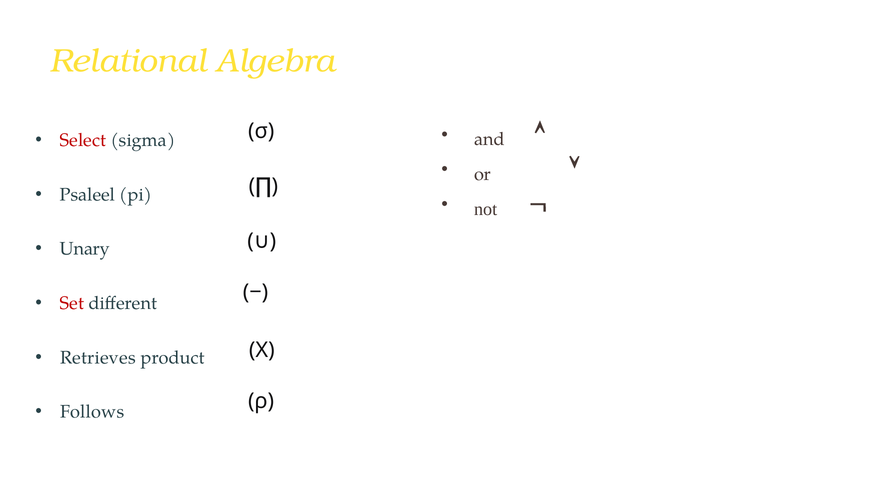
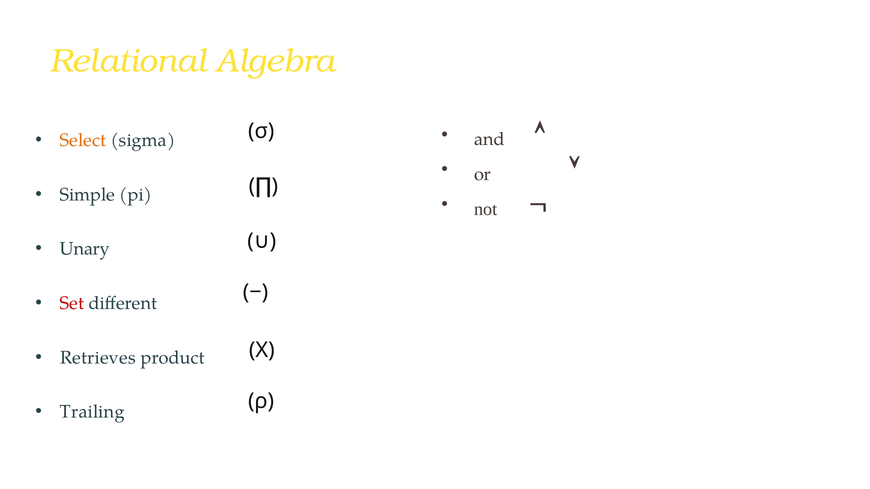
Select colour: red -> orange (83, 140)
Psaleel: Psaleel -> Simple (87, 195)
Follows: Follows -> Trailing (92, 412)
